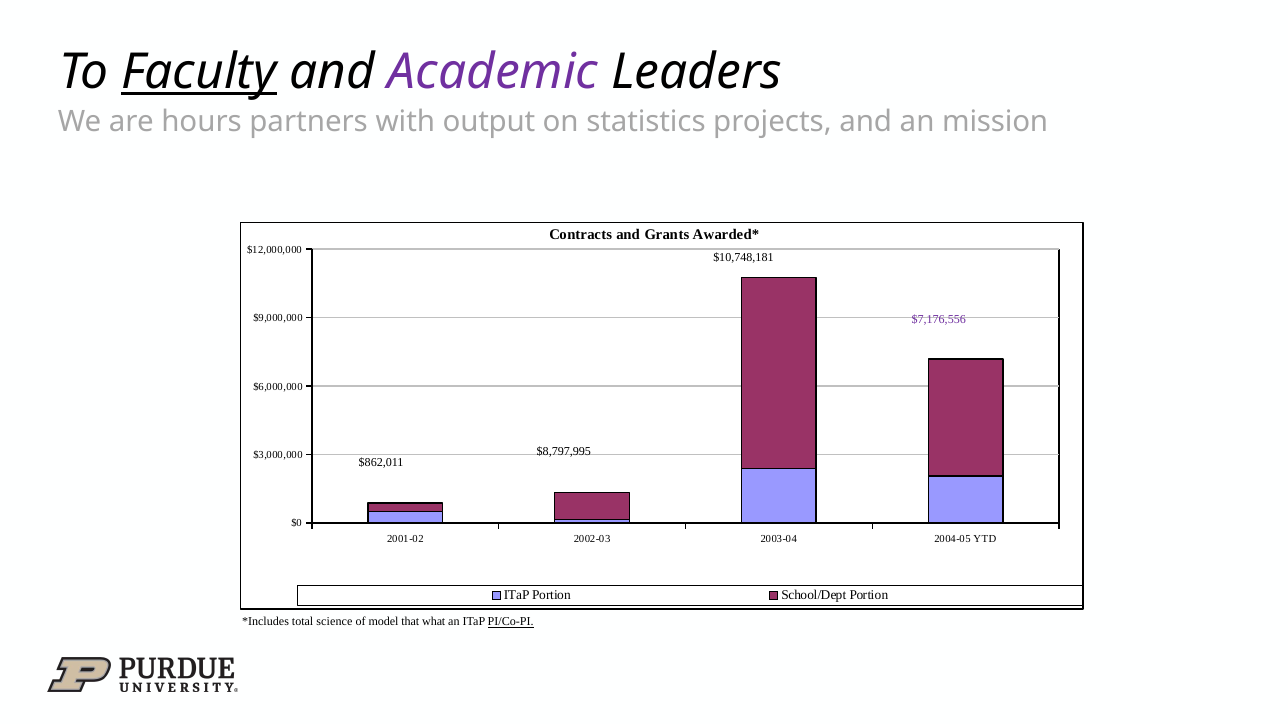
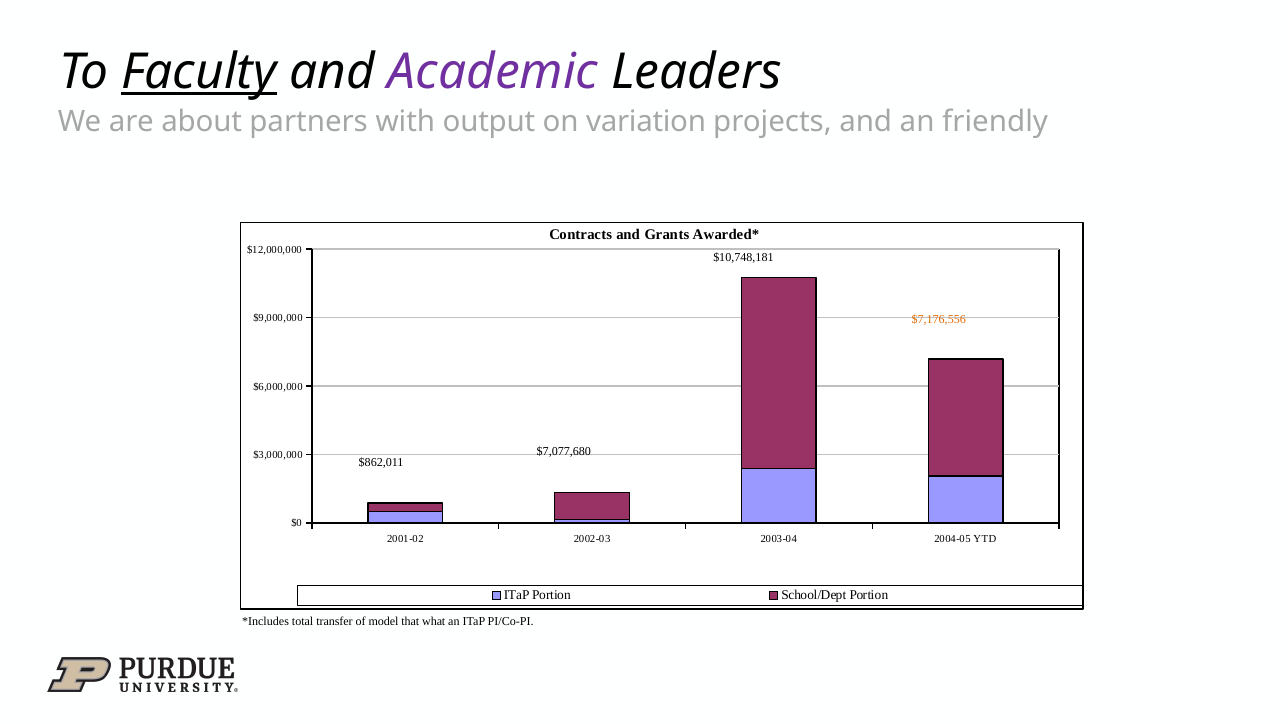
hours: hours -> about (202, 121)
statistics: statistics -> variation (646, 121)
mission: mission -> friendly (995, 121)
$7,176,556 colour: purple -> orange (939, 320)
$8,797,995: $8,797,995 -> $7,077,680 (564, 452)
science: science -> transfer (335, 622)
PI/Co-PI underline: present -> none (511, 622)
